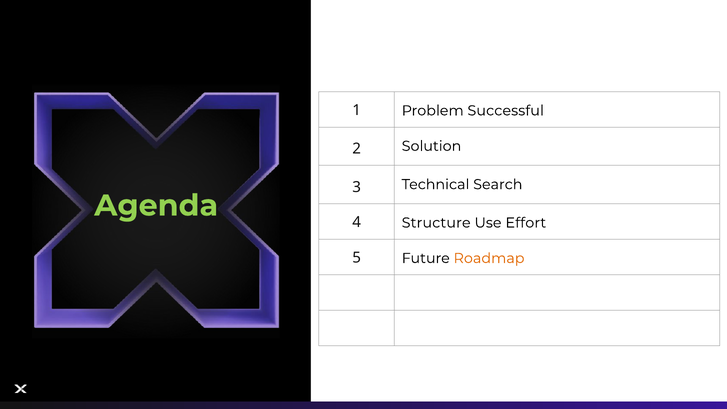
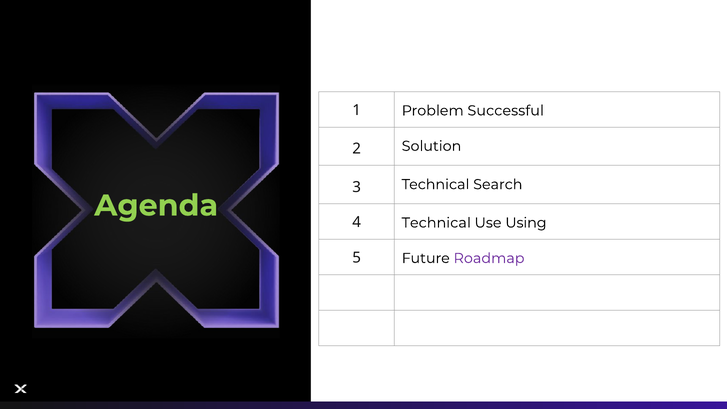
4 Structure: Structure -> Technical (436, 223)
Effort: Effort -> Using (526, 223)
Roadmap colour: orange -> purple (489, 258)
